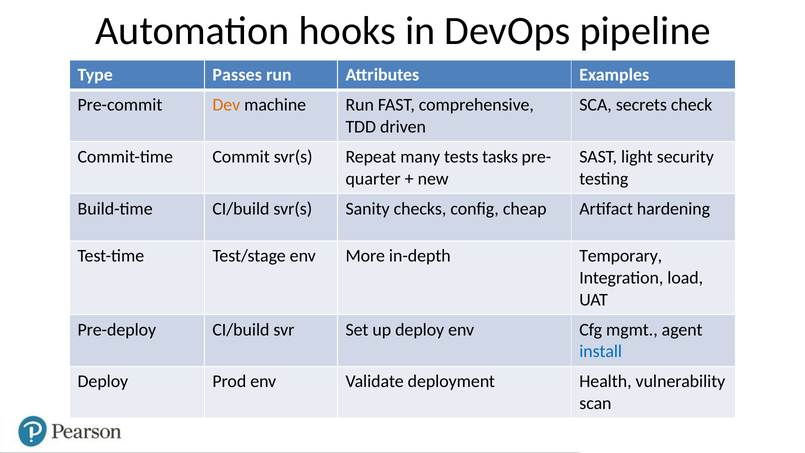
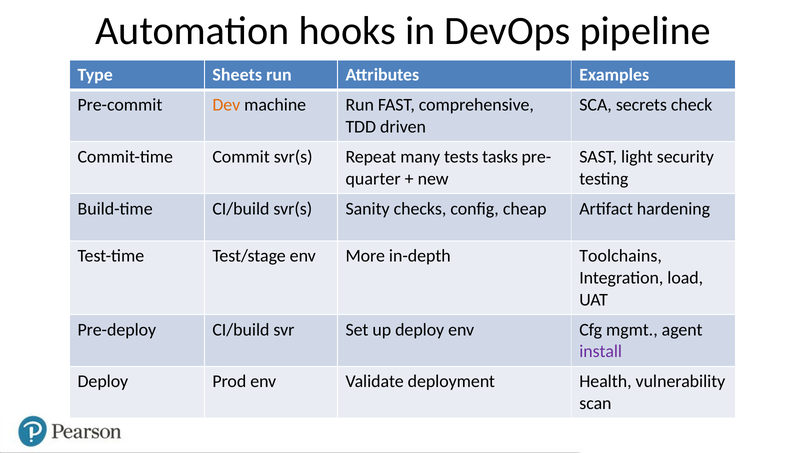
Passes: Passes -> Sheets (237, 75)
Temporary: Temporary -> Toolchains (621, 256)
install colour: blue -> purple (601, 351)
